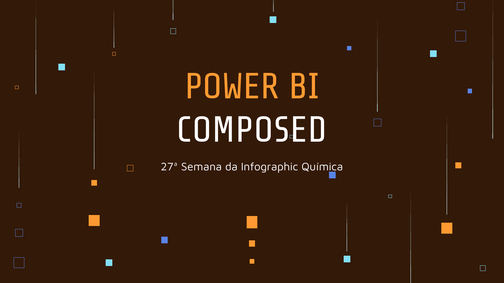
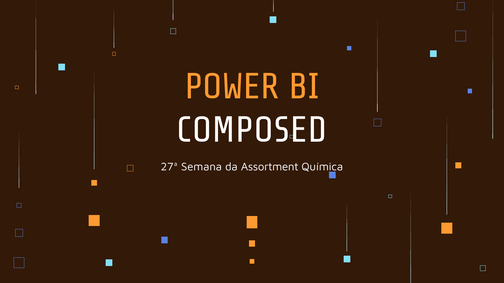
Infographic: Infographic -> Assortment (270, 167)
